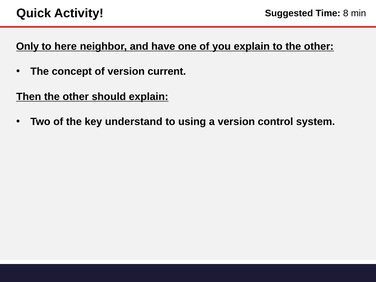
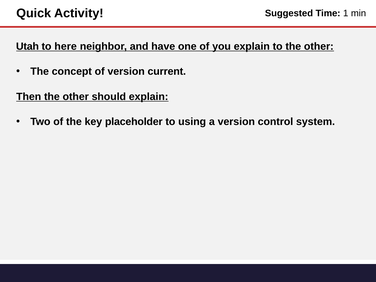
8: 8 -> 1 (346, 13)
Only: Only -> Utah (27, 46)
understand: understand -> placeholder (134, 122)
